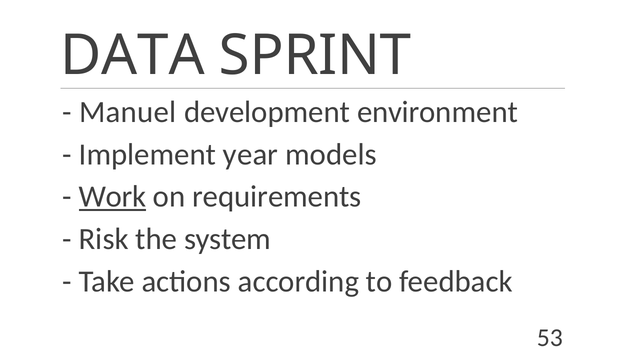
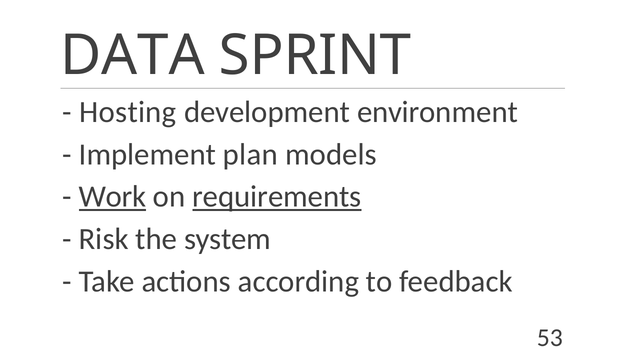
Manuel: Manuel -> Hosting (128, 112)
year: year -> plan (250, 155)
requirements underline: none -> present (277, 197)
